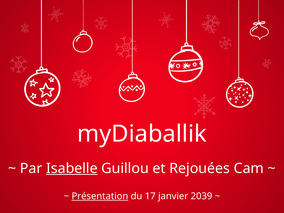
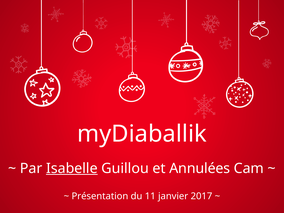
Rejouées: Rejouées -> Annulées (200, 168)
Présentation underline: present -> none (100, 196)
17: 17 -> 11 (150, 196)
2039: 2039 -> 2017 (201, 196)
